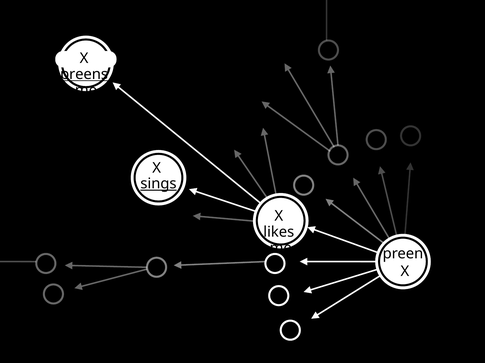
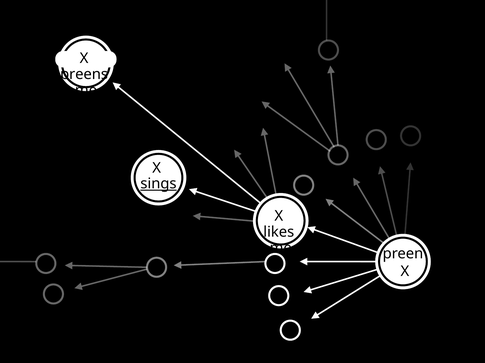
preens underline: present -> none (84, 74)
